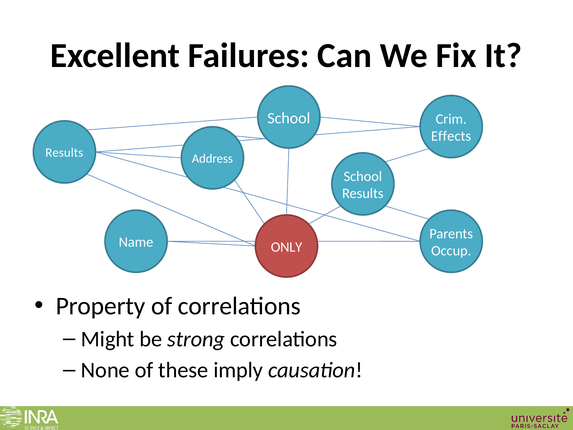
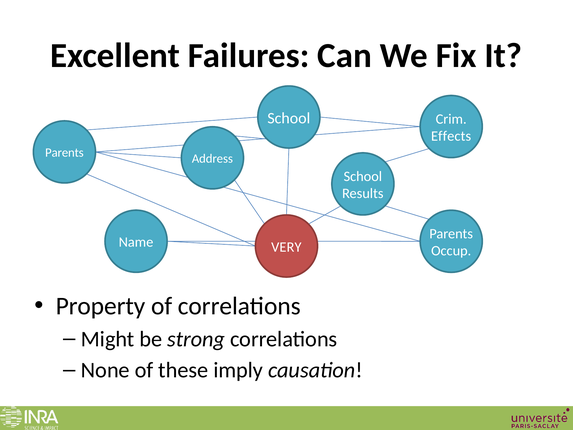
Results: Results -> Parents (64, 153)
ONLY: ONLY -> VERY (286, 247)
